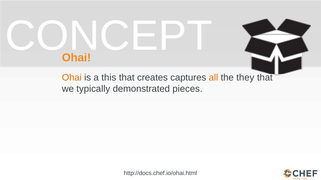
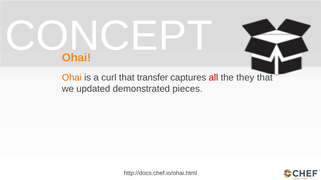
this: this -> curl (109, 78)
creates: creates -> transfer (153, 78)
all colour: orange -> red (213, 78)
typically: typically -> updated (93, 89)
